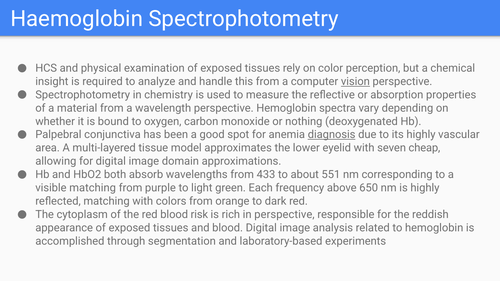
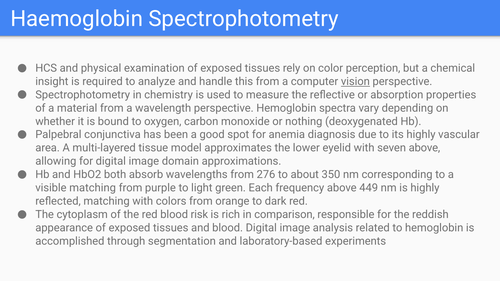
diagnosis underline: present -> none (332, 135)
seven cheap: cheap -> above (424, 148)
433: 433 -> 276 (266, 175)
551: 551 -> 350 (331, 175)
650: 650 -> 449 (369, 188)
in perspective: perspective -> comparison (285, 215)
